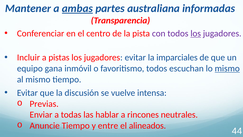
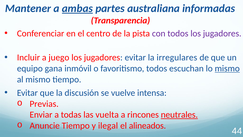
los underline: present -> none (196, 33)
pistas: pistas -> juego (59, 57)
imparciales: imparciales -> irregulares (177, 57)
hablar: hablar -> vuelta (107, 115)
neutrales underline: none -> present (179, 115)
entre: entre -> ilegal (108, 125)
